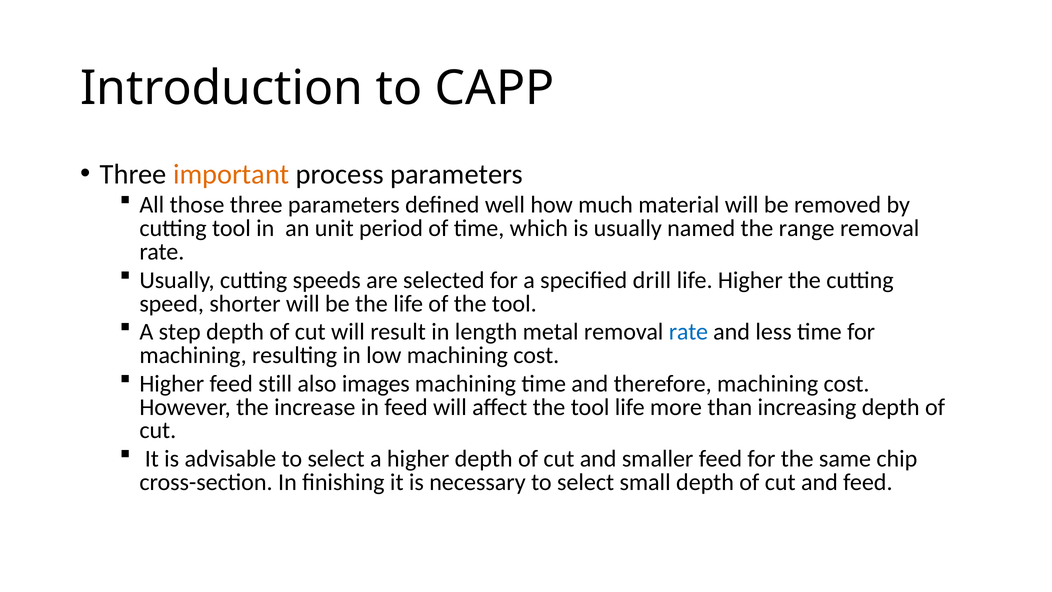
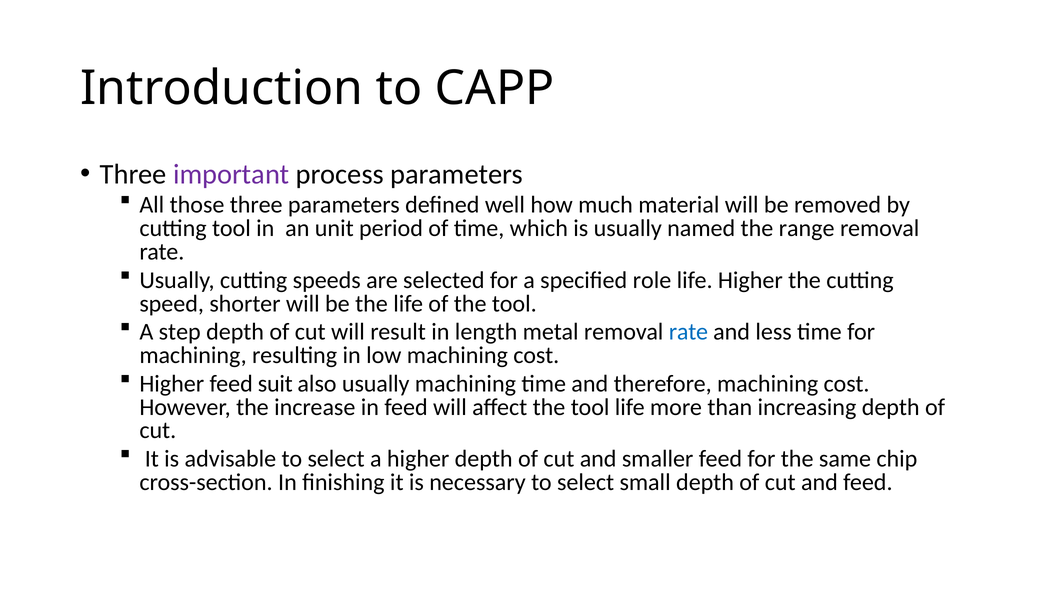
important colour: orange -> purple (231, 174)
drill: drill -> role (652, 280)
still: still -> suit (275, 383)
also images: images -> usually (376, 383)
